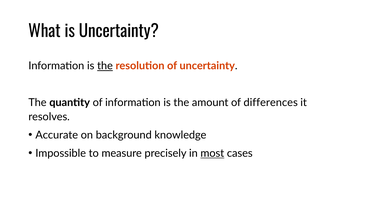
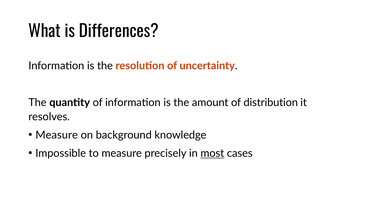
is Uncertainty: Uncertainty -> Differences (119, 31)
the underline: present -> none (105, 66)
differences: differences -> distribution (271, 102)
Accurate: Accurate -> Measure (57, 135)
